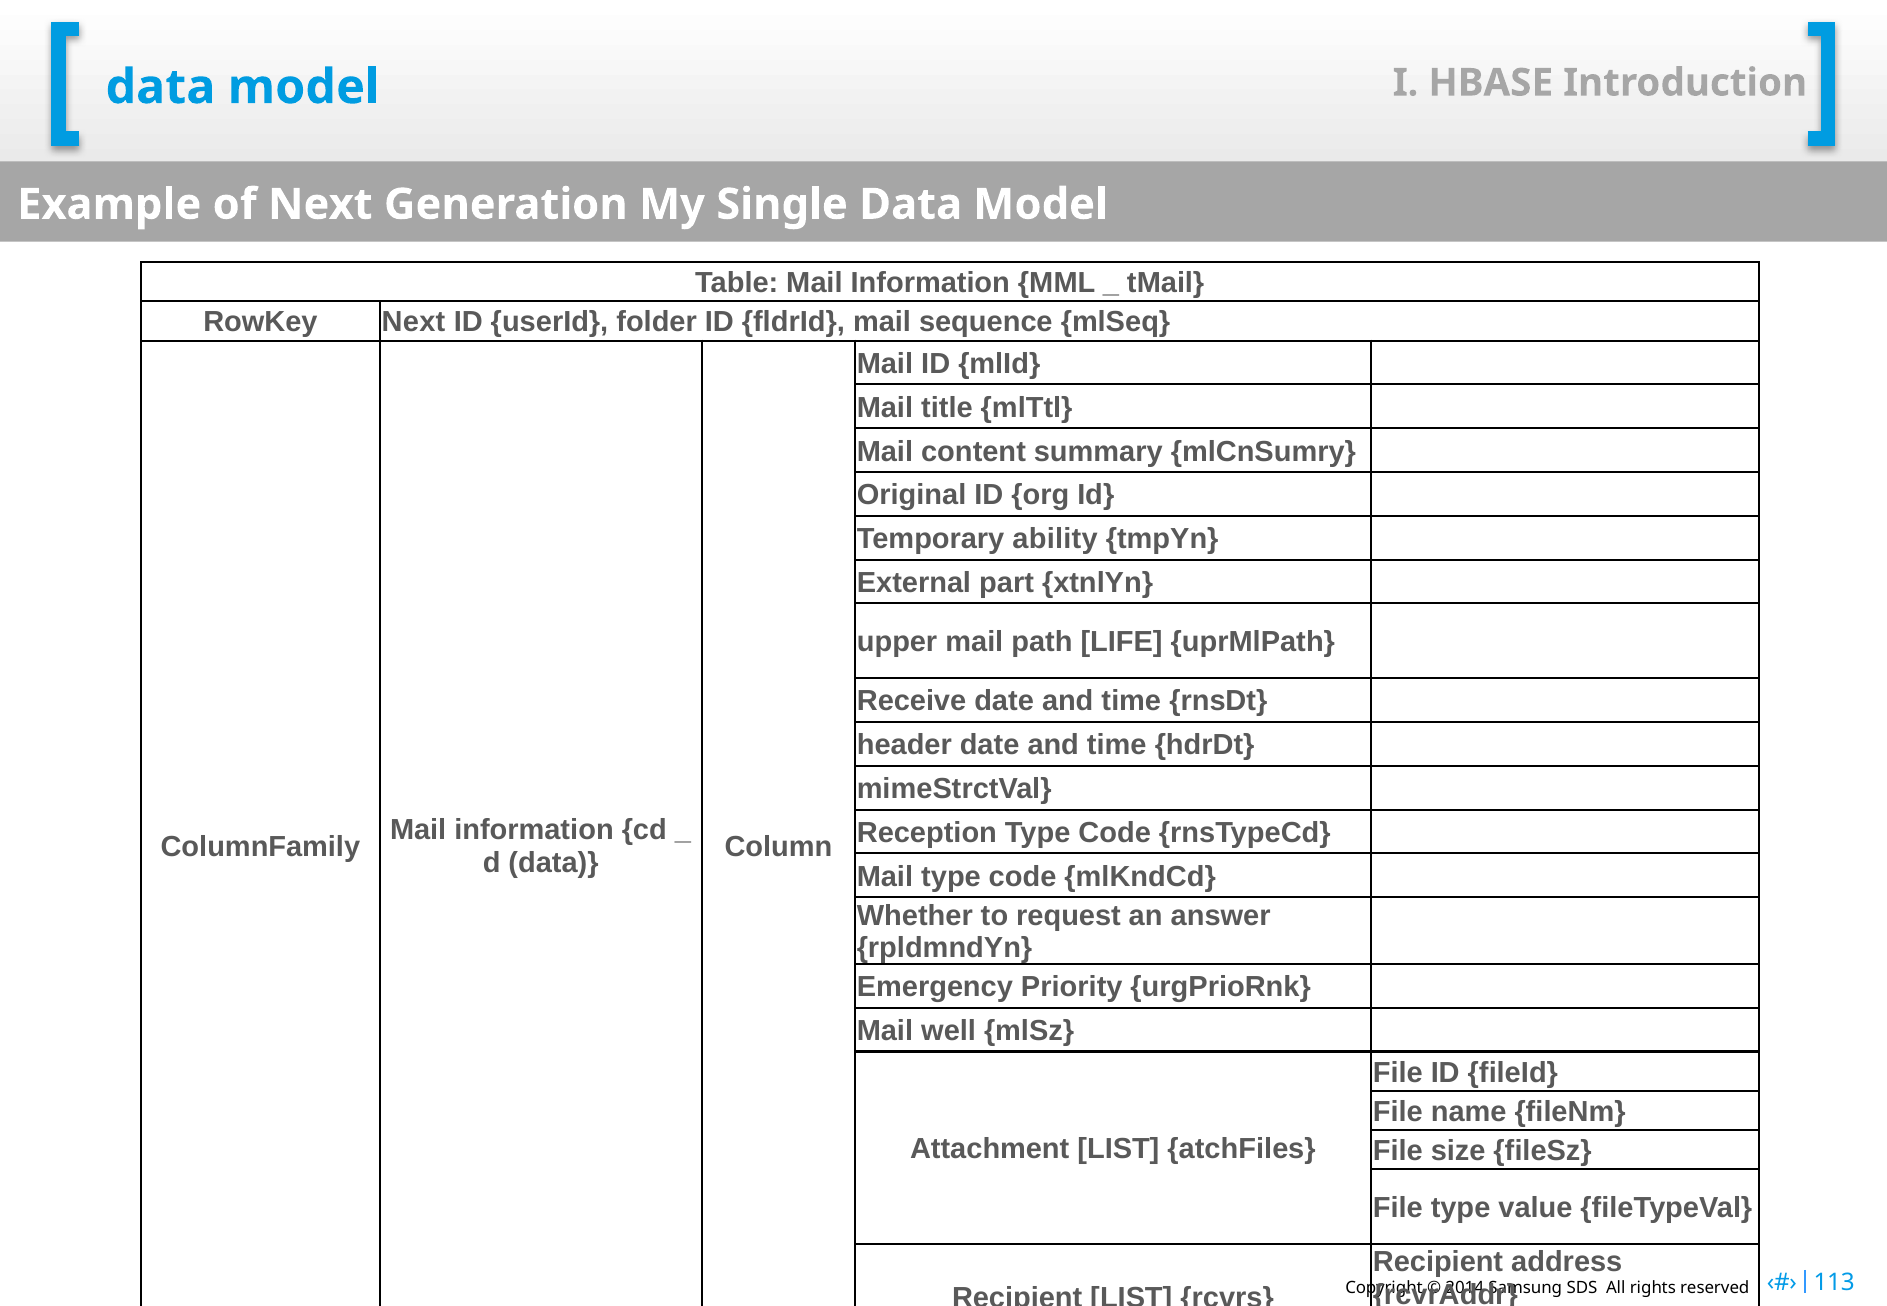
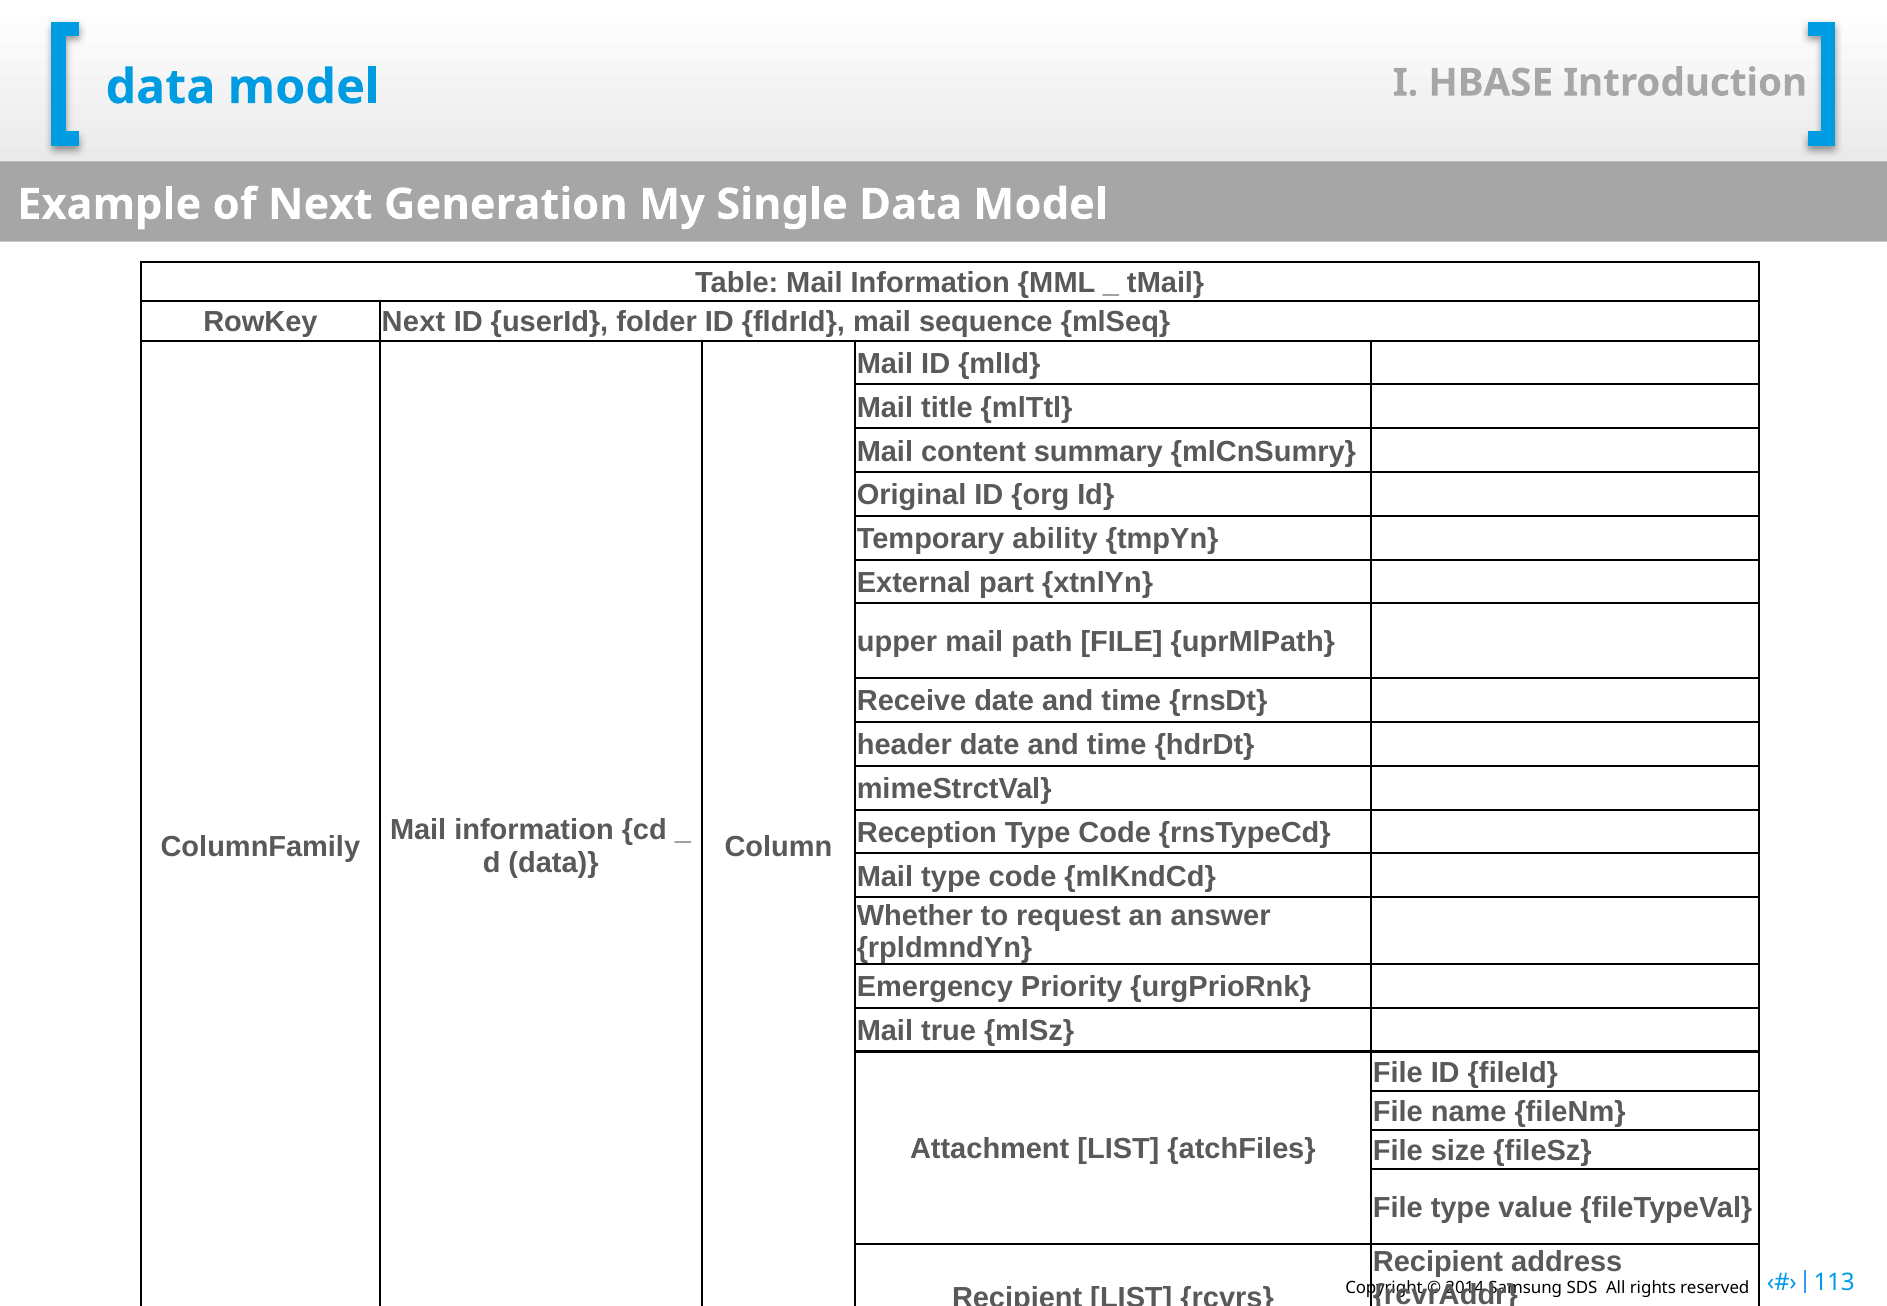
path LIFE: LIFE -> FILE (1122, 642)
well: well -> true (949, 1031)
